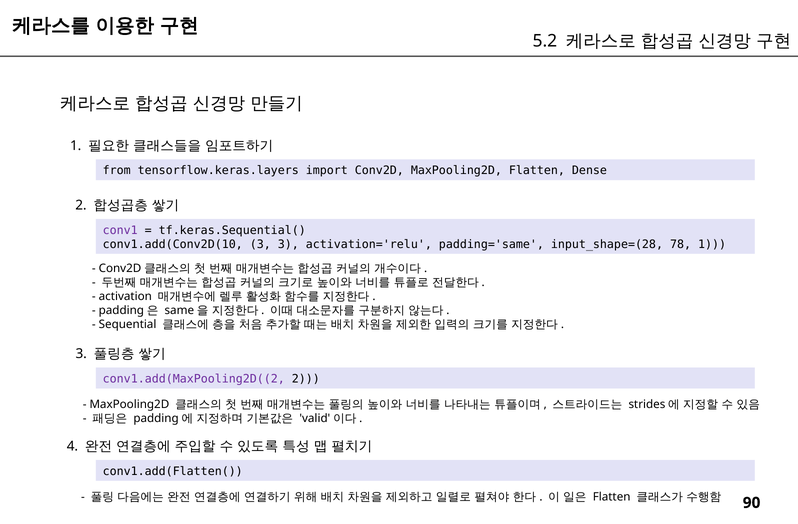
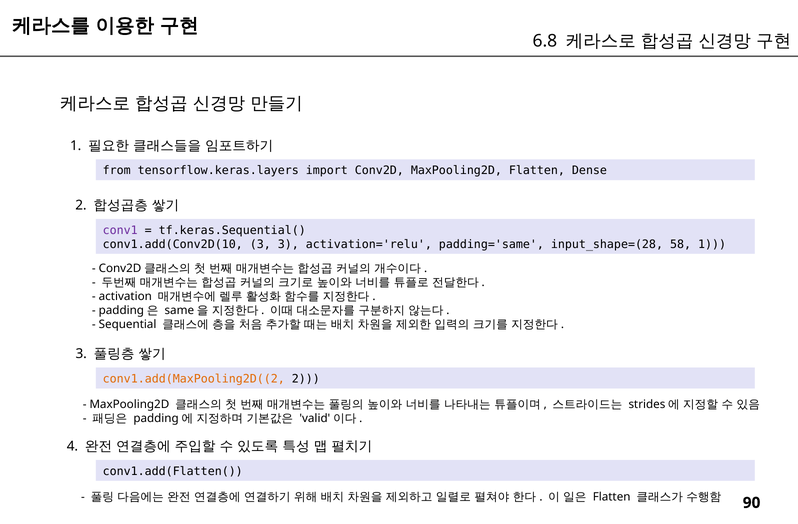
5.2: 5.2 -> 6.8 (545, 41)
78: 78 -> 58 (681, 244)
conv1.add(MaxPooling2D((2 colour: purple -> orange (194, 379)
